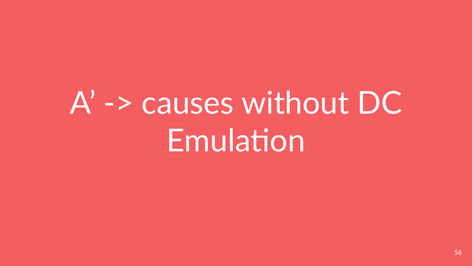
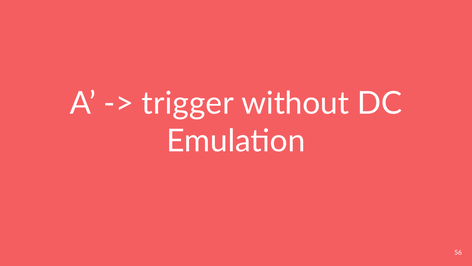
causes: causes -> trigger (188, 103)
